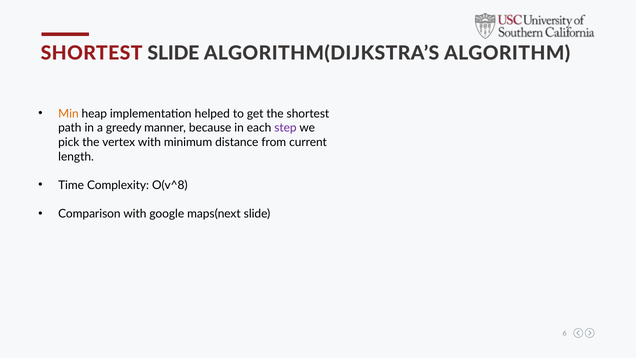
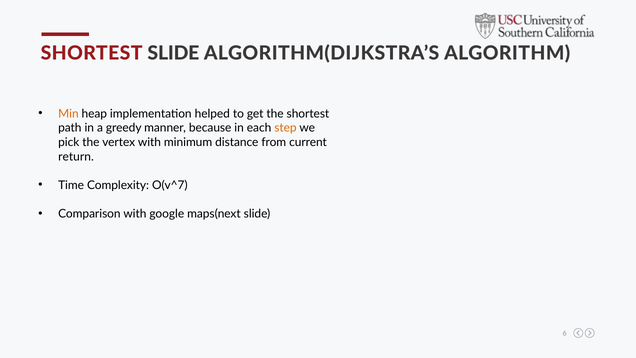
step colour: purple -> orange (286, 128)
length: length -> return (76, 156)
O(v^8: O(v^8 -> O(v^7 (170, 185)
